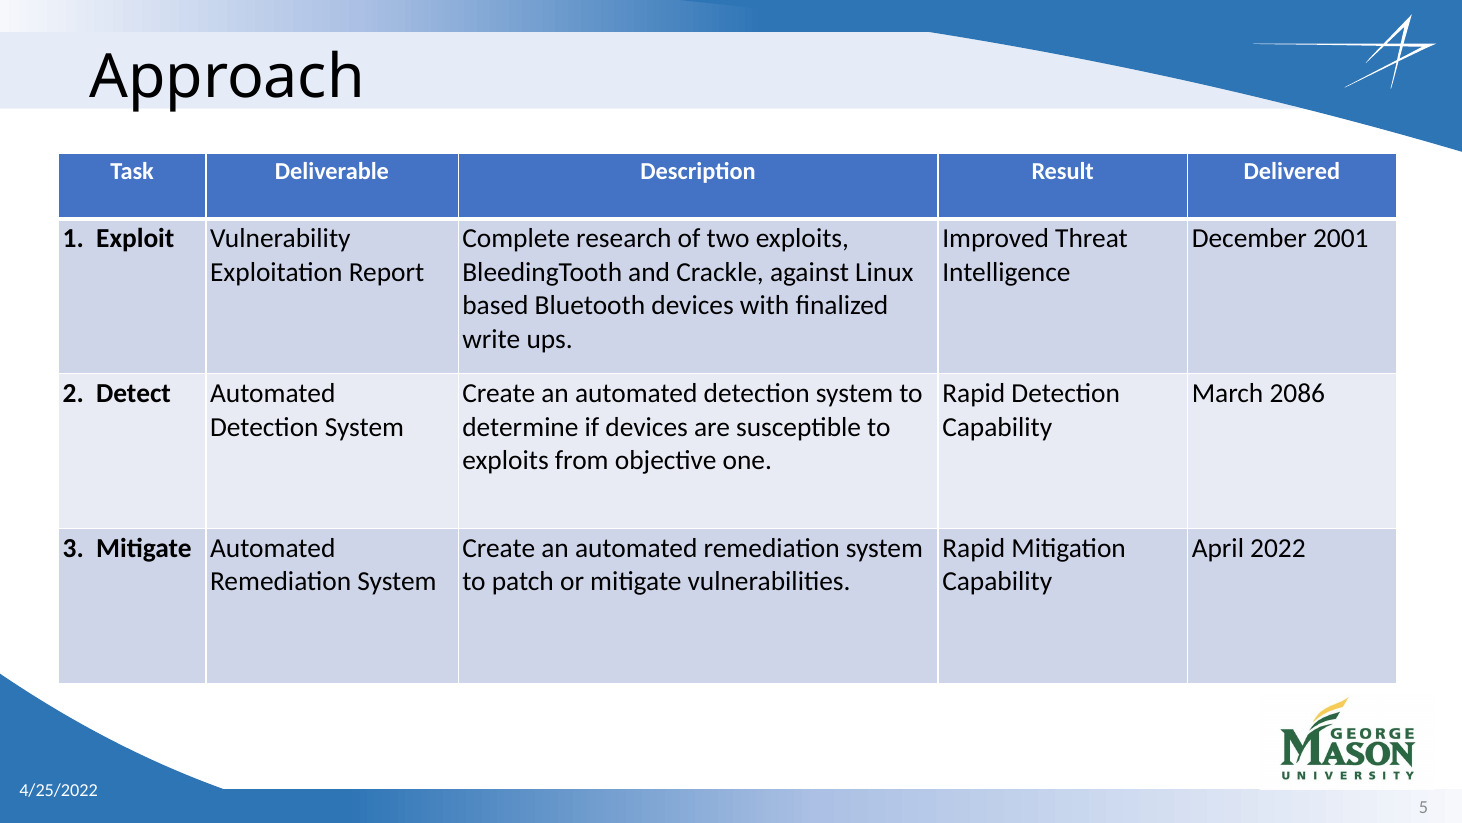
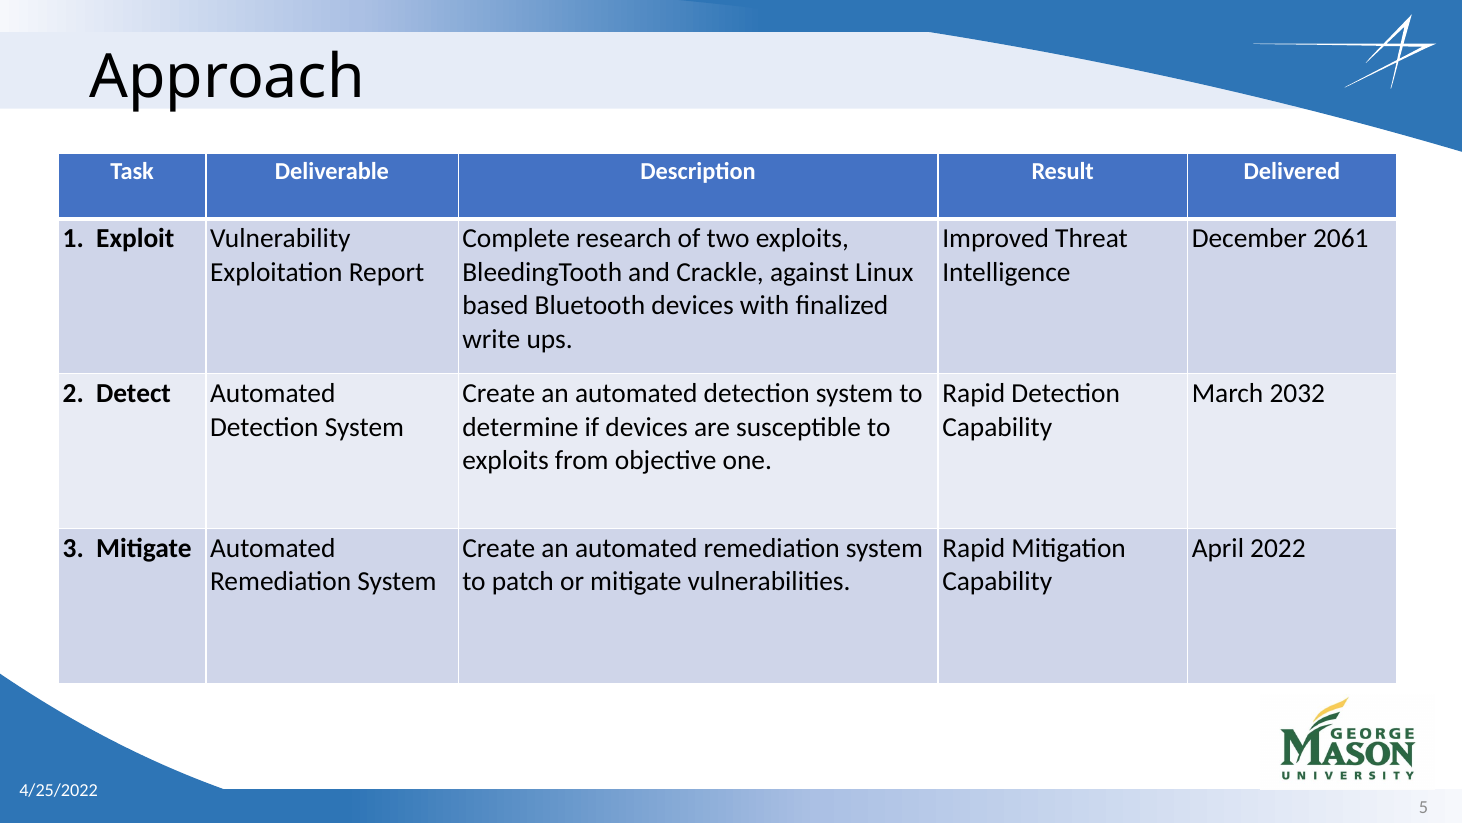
2001: 2001 -> 2061 (1341, 239)
2086: 2086 -> 2032 (1297, 393)
